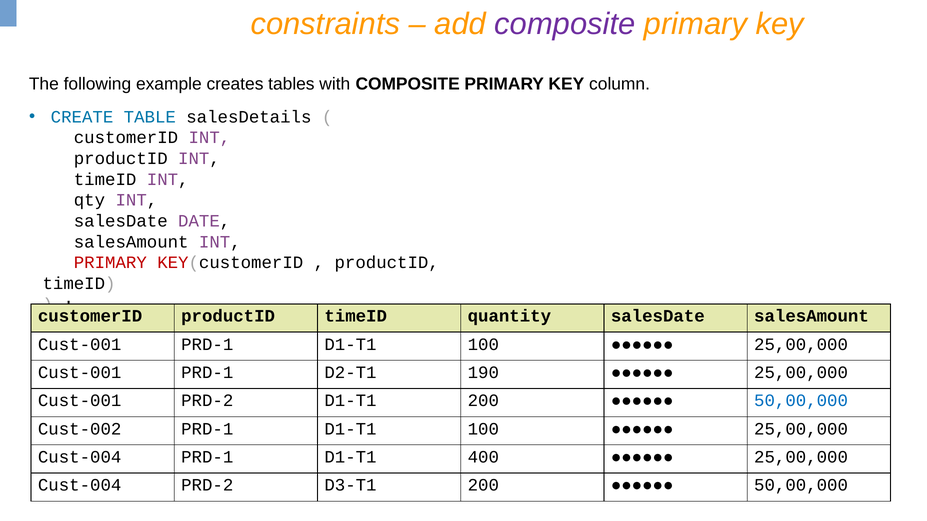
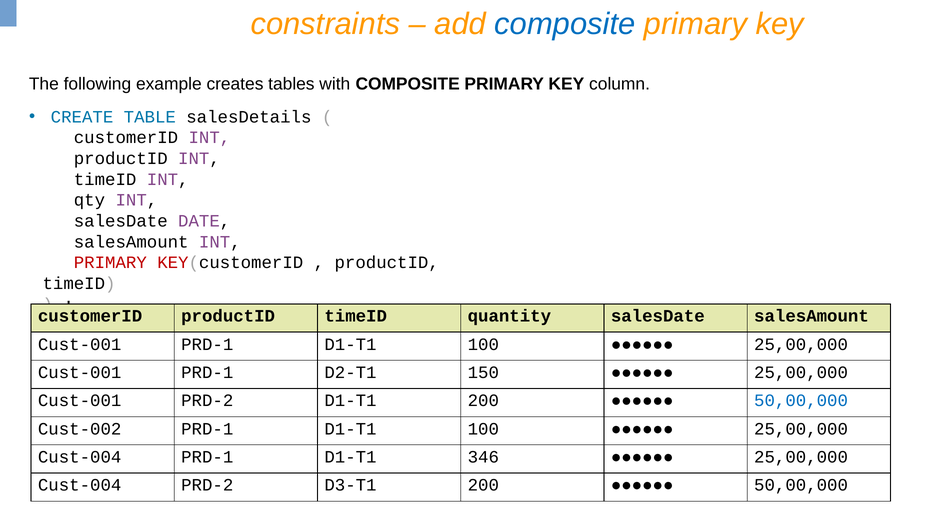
composite colour: purple -> blue (565, 24)
190: 190 -> 150 (483, 373)
400: 400 -> 346 (483, 457)
